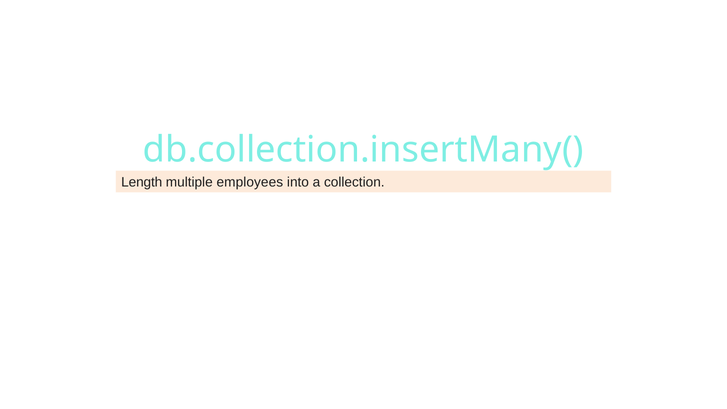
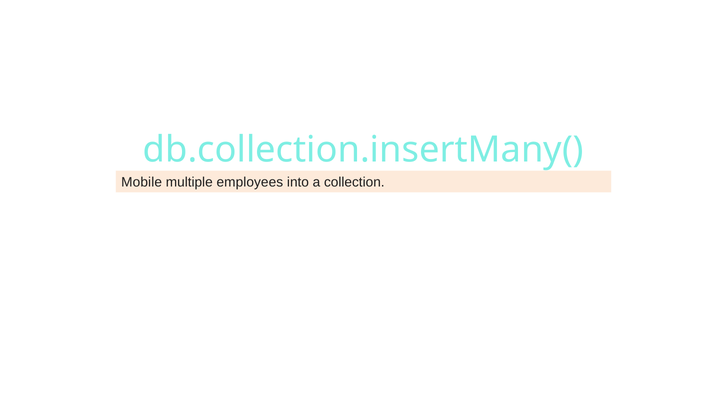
Length: Length -> Mobile (142, 182)
